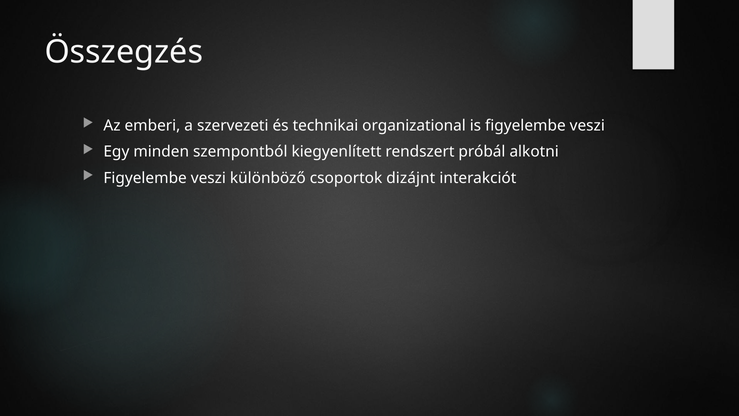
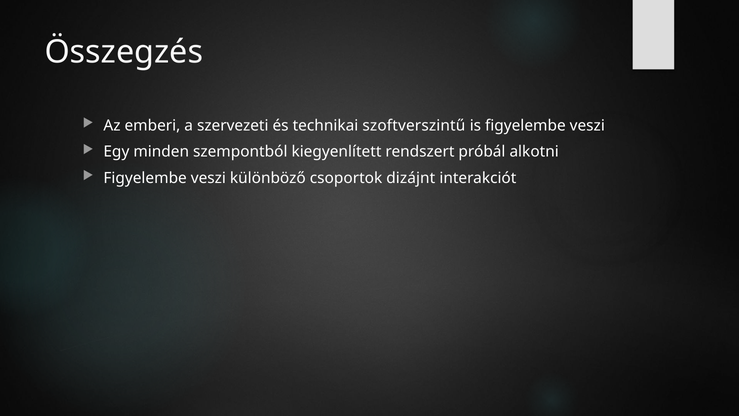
organizational: organizational -> szoftverszintű (414, 125)
